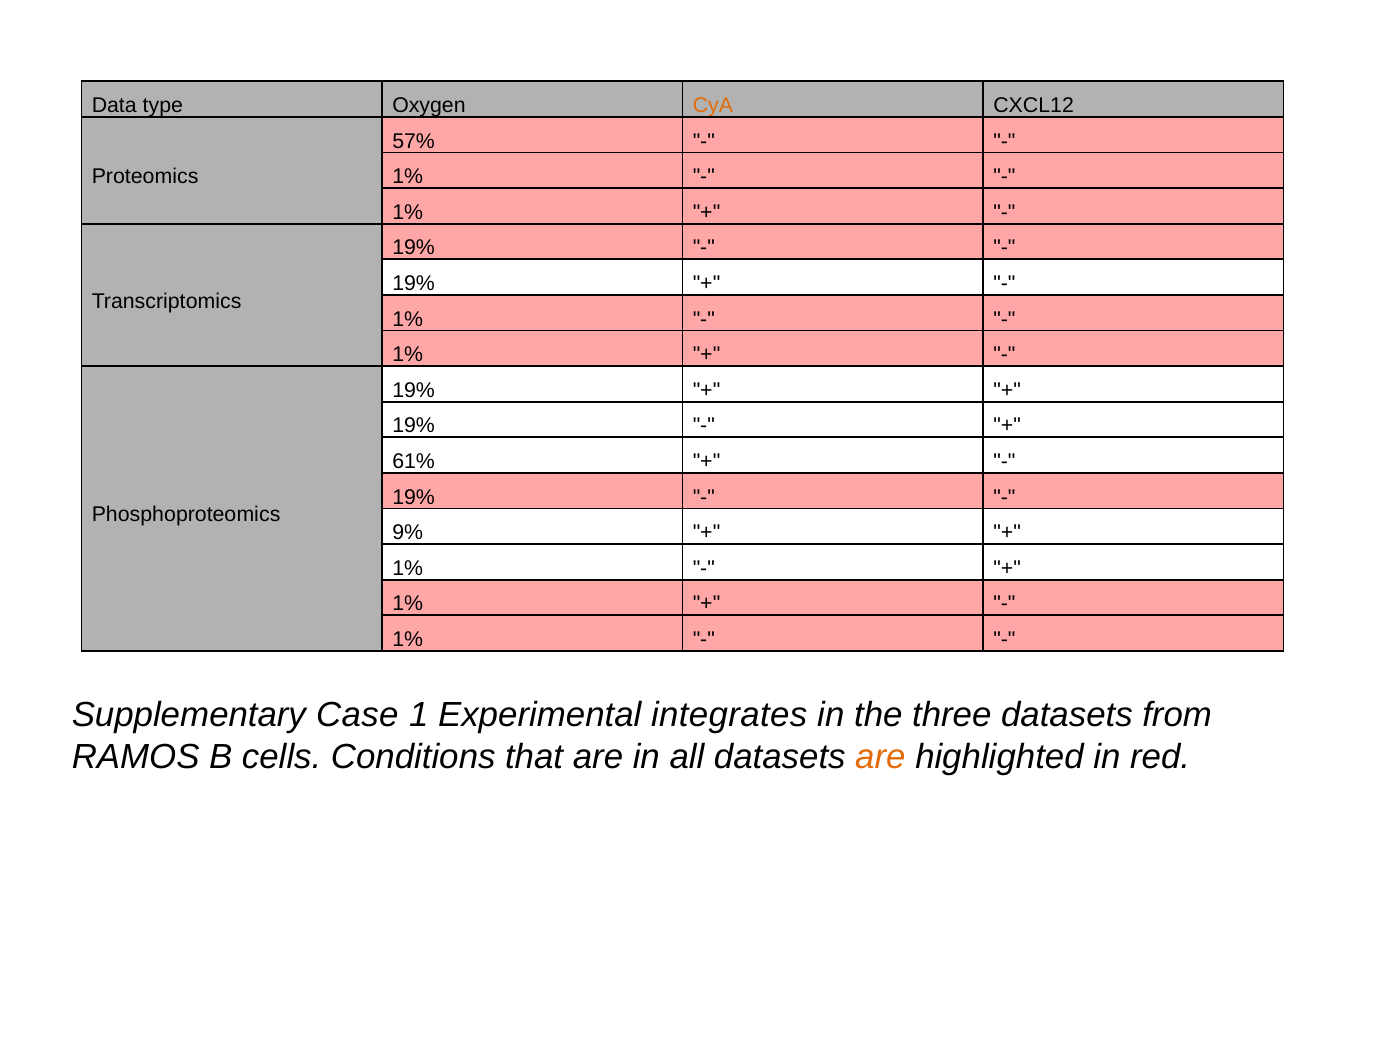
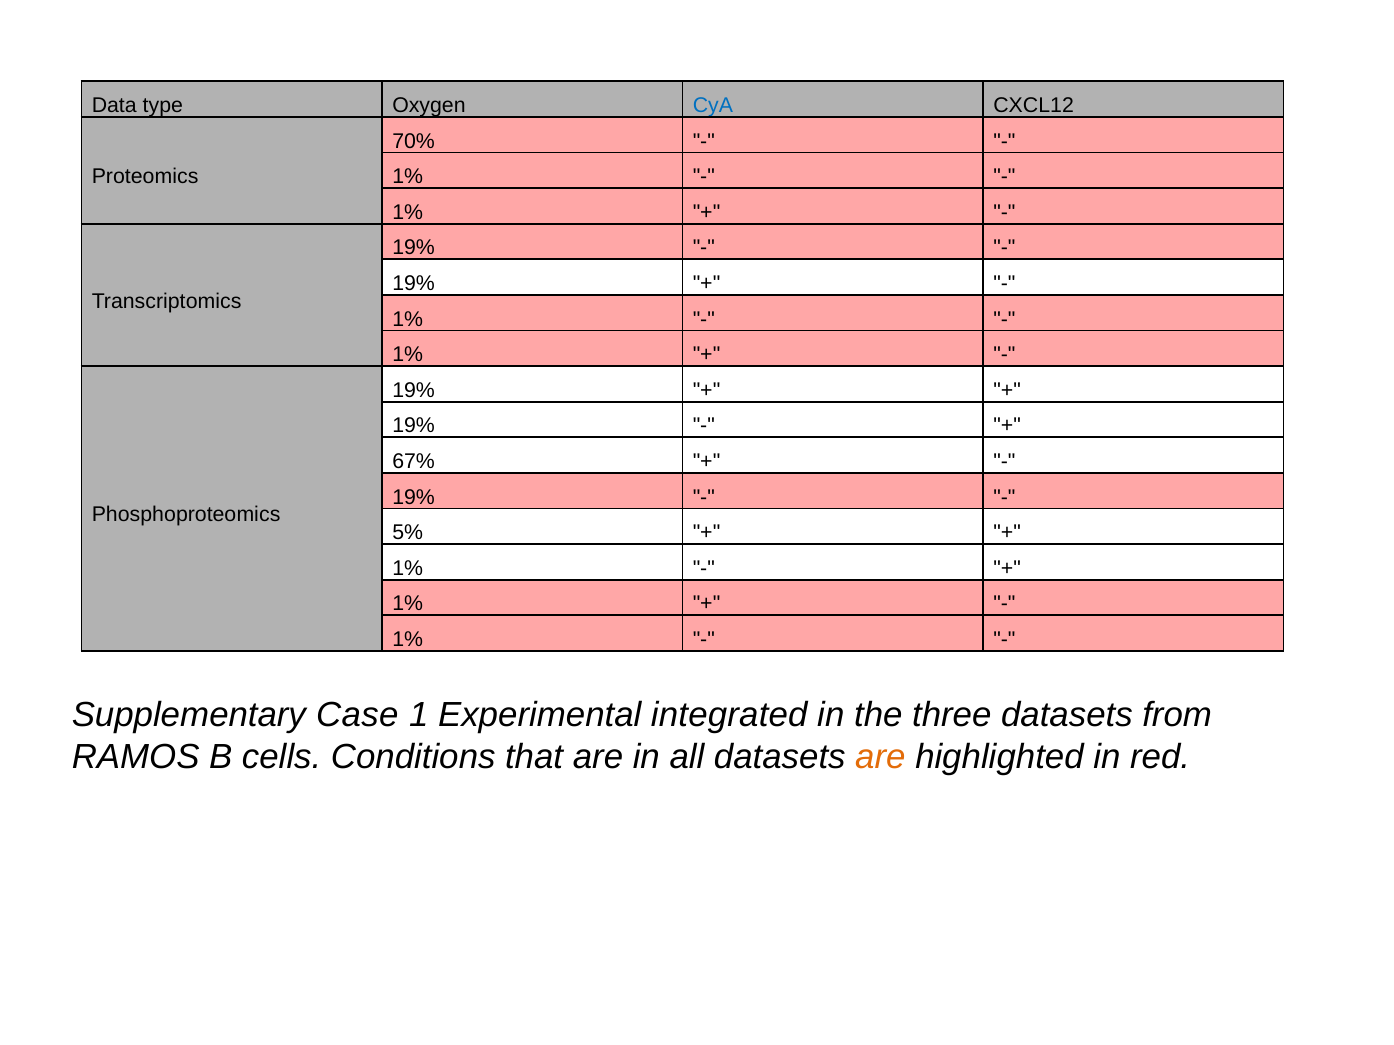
CyA colour: orange -> blue (713, 105)
57%: 57% -> 70% (414, 141)
61%: 61% -> 67% (414, 462)
9%: 9% -> 5% (408, 533)
integrates: integrates -> integrated (729, 716)
